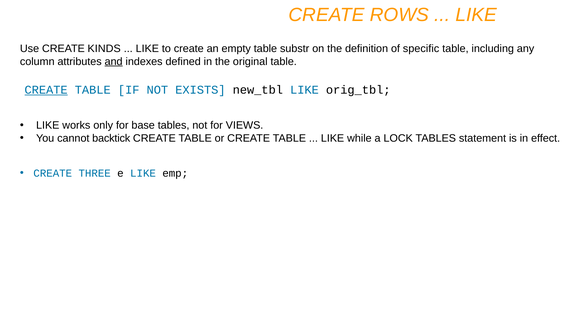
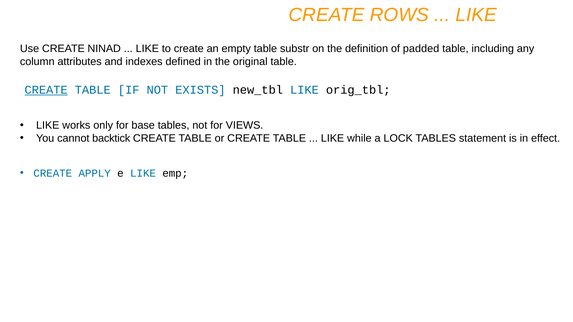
KINDS: KINDS -> NINAD (104, 49)
specific: specific -> padded (421, 49)
and underline: present -> none (114, 62)
THREE: THREE -> APPLY (95, 173)
